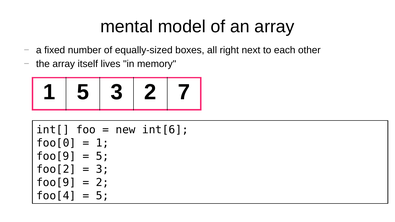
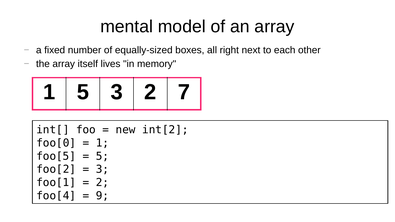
int[6: int[6 -> int[2 (165, 130)
foo[9: foo[9 -> foo[5 (56, 156)
foo[9: foo[9 -> foo[1 (56, 183)
5: 5 -> 9 (102, 196)
